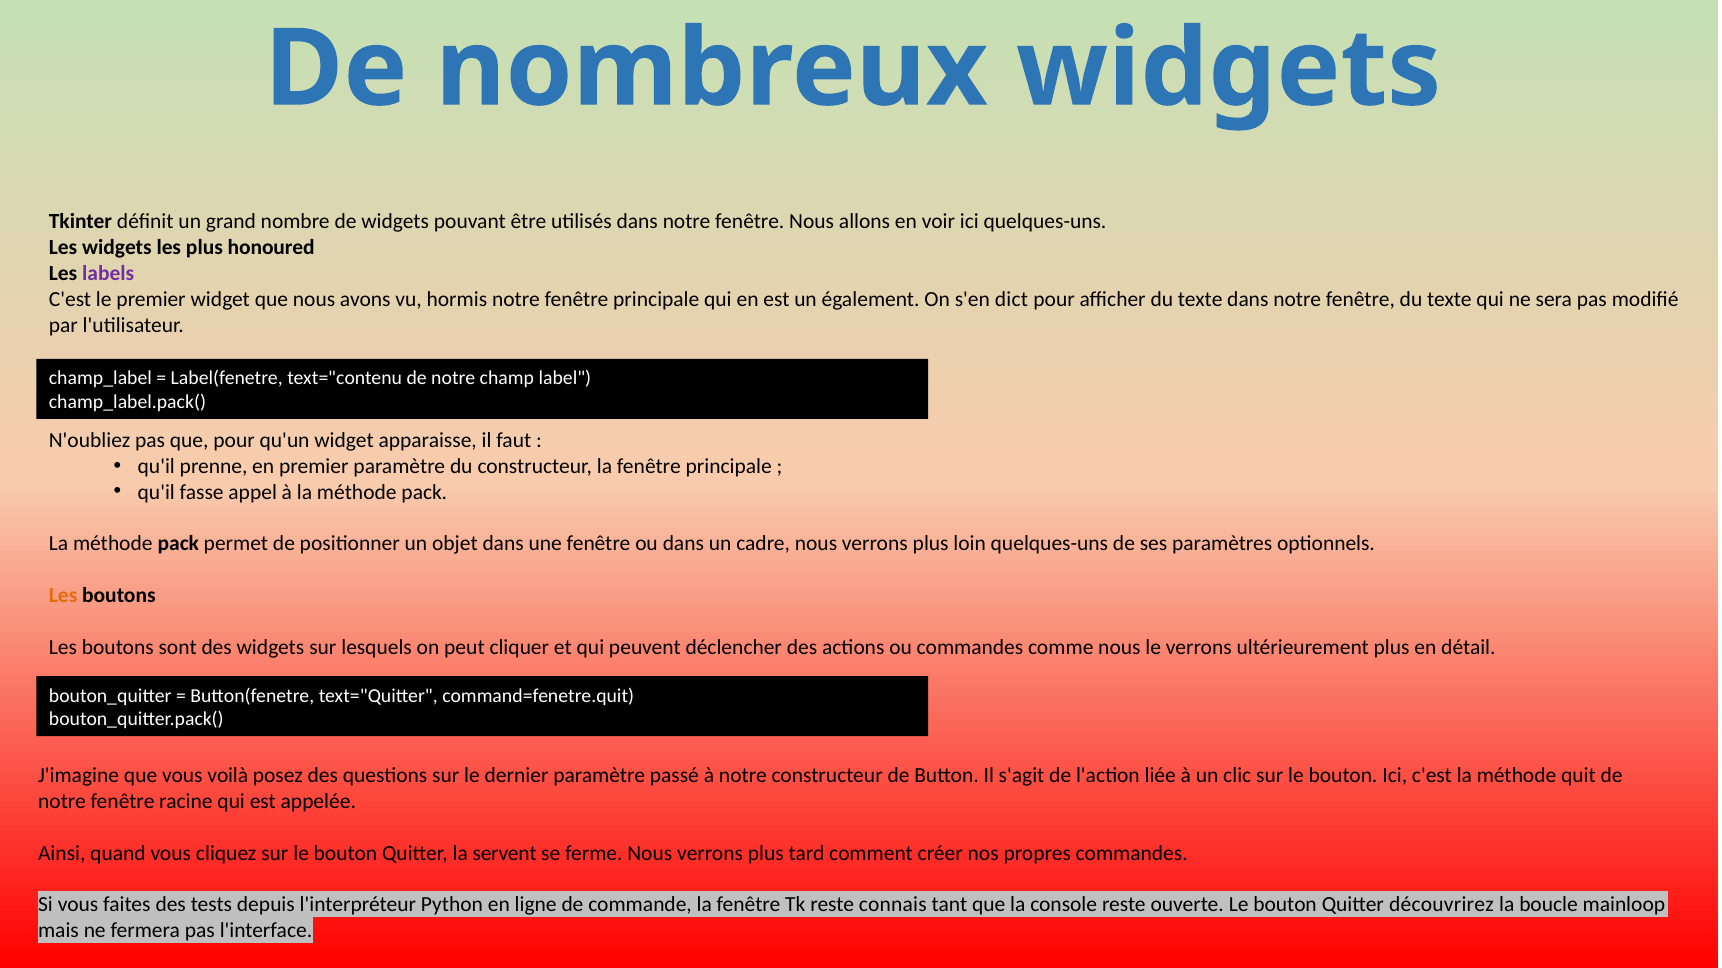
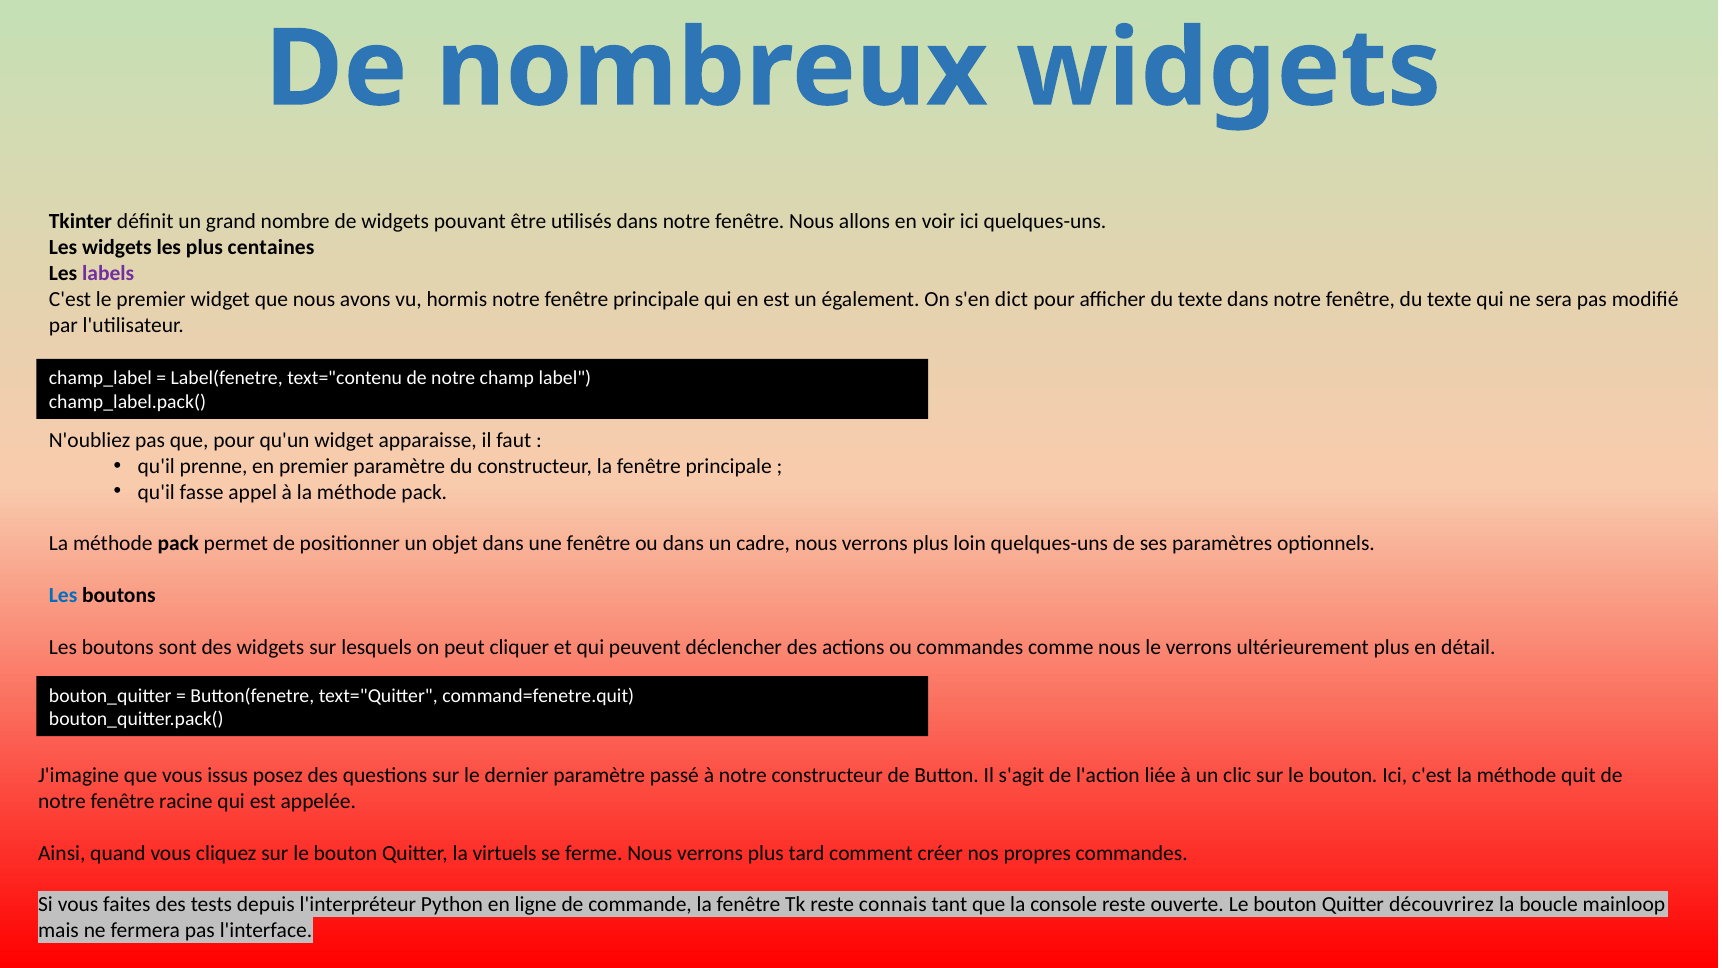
honoured: honoured -> centaines (271, 248)
Les colour: orange -> blue (63, 596)
voilà: voilà -> issus (228, 776)
servent: servent -> virtuels (505, 853)
